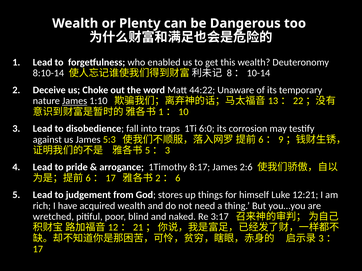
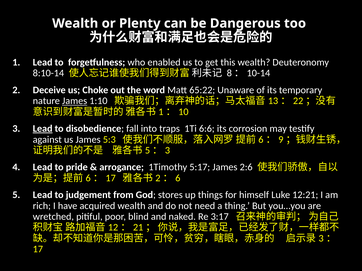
44:22: 44:22 -> 65:22 (202, 90)
Lead underline: none -> present (43, 129)
6:0: 6:0 -> 6:6 (207, 129)
8:17: 8:17 -> 5:17 (200, 167)
